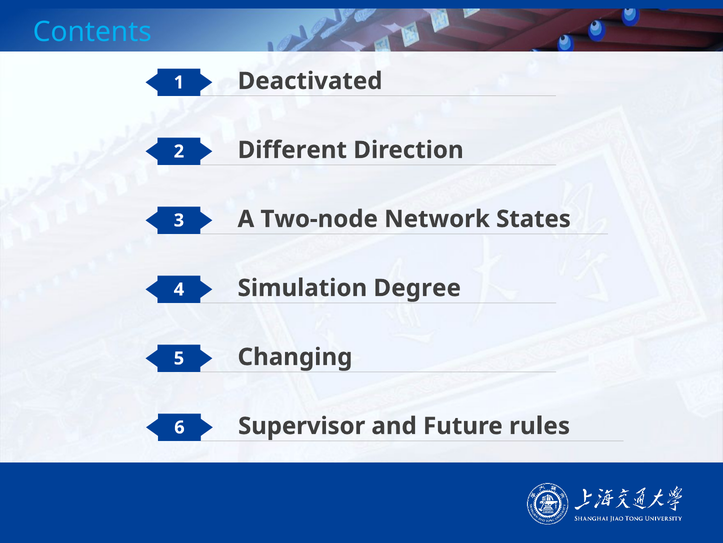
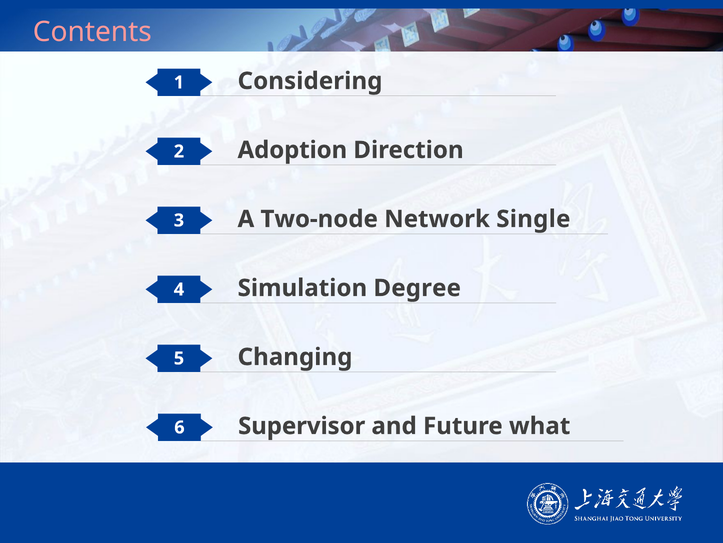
Contents colour: light blue -> pink (92, 32)
Deactivated: Deactivated -> Considering (310, 81)
Different: Different -> Adoption (292, 150)
States: States -> Single (533, 219)
rules: rules -> what (540, 426)
